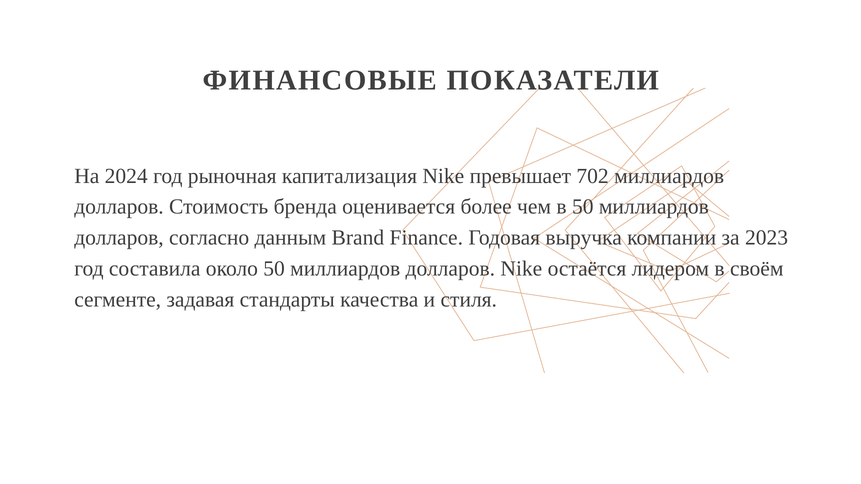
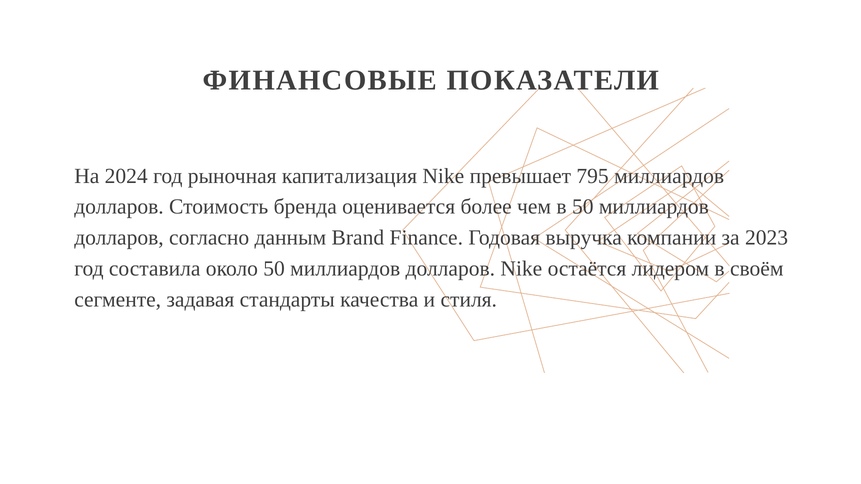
702: 702 -> 795 (593, 176)
